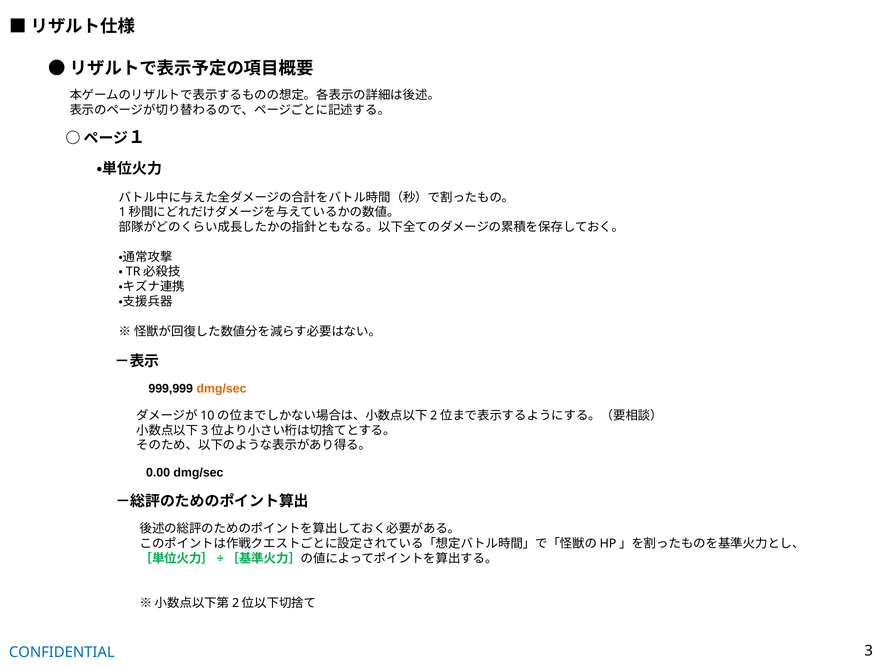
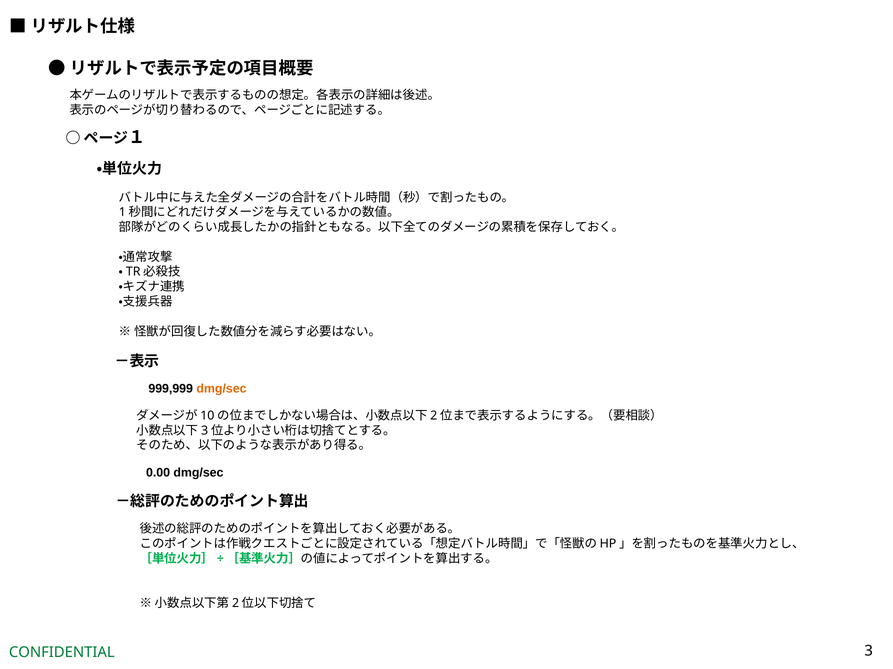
CONFIDENTIAL colour: blue -> green (62, 653)
